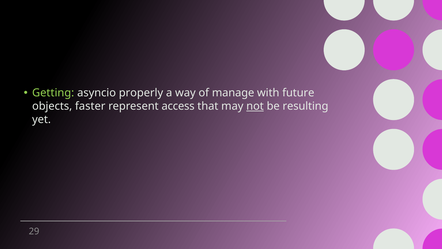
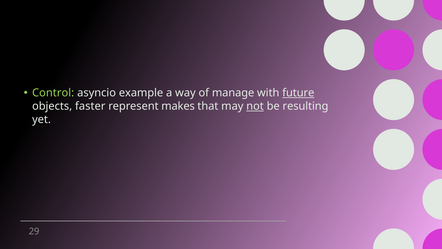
Getting: Getting -> Control (53, 93)
properly: properly -> example (141, 93)
future underline: none -> present (298, 93)
access: access -> makes (178, 106)
